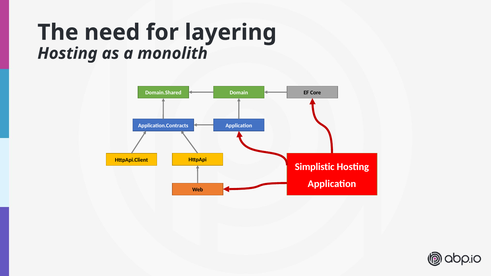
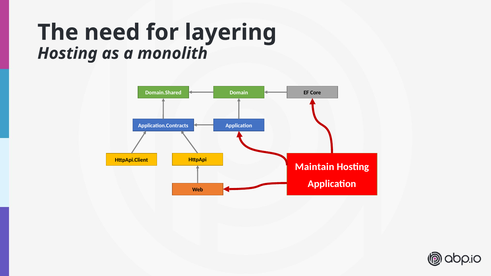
Simplistic: Simplistic -> Maintain (315, 167)
